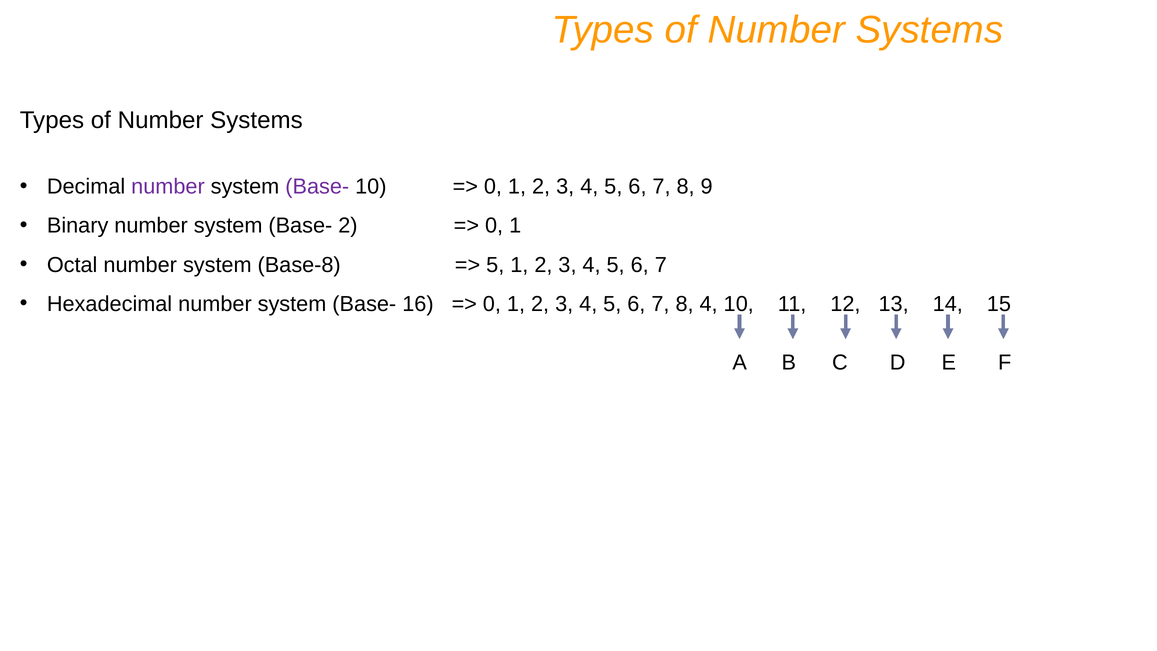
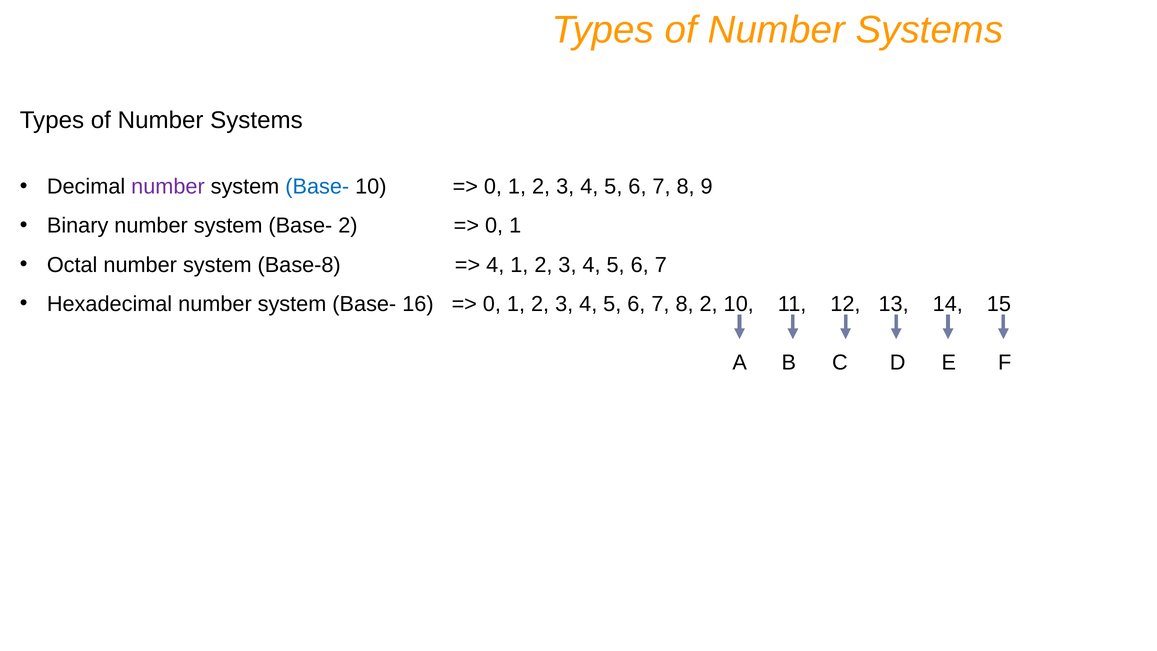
Base- colour: purple -> blue (317, 187)
5: 5 -> 4 (495, 265)
8 4: 4 -> 2 (709, 304)
